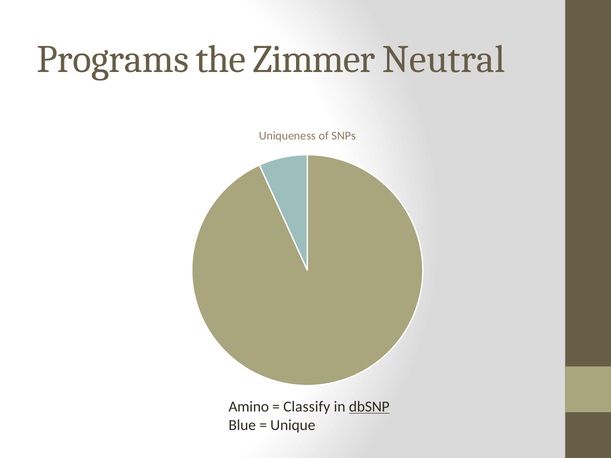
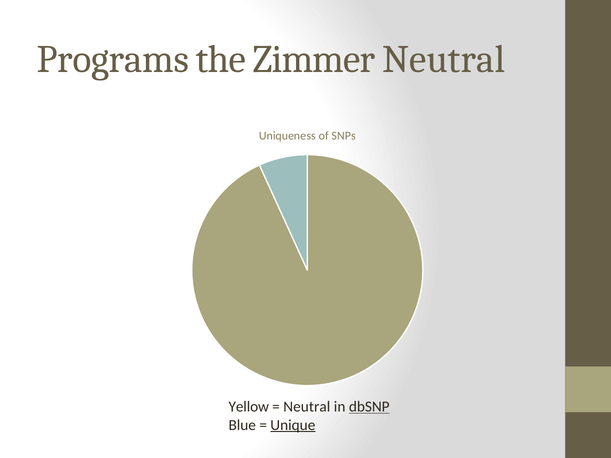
Amino: Amino -> Yellow (249, 407)
Classify: Classify -> Neutral (307, 407)
Unique underline: none -> present (293, 425)
